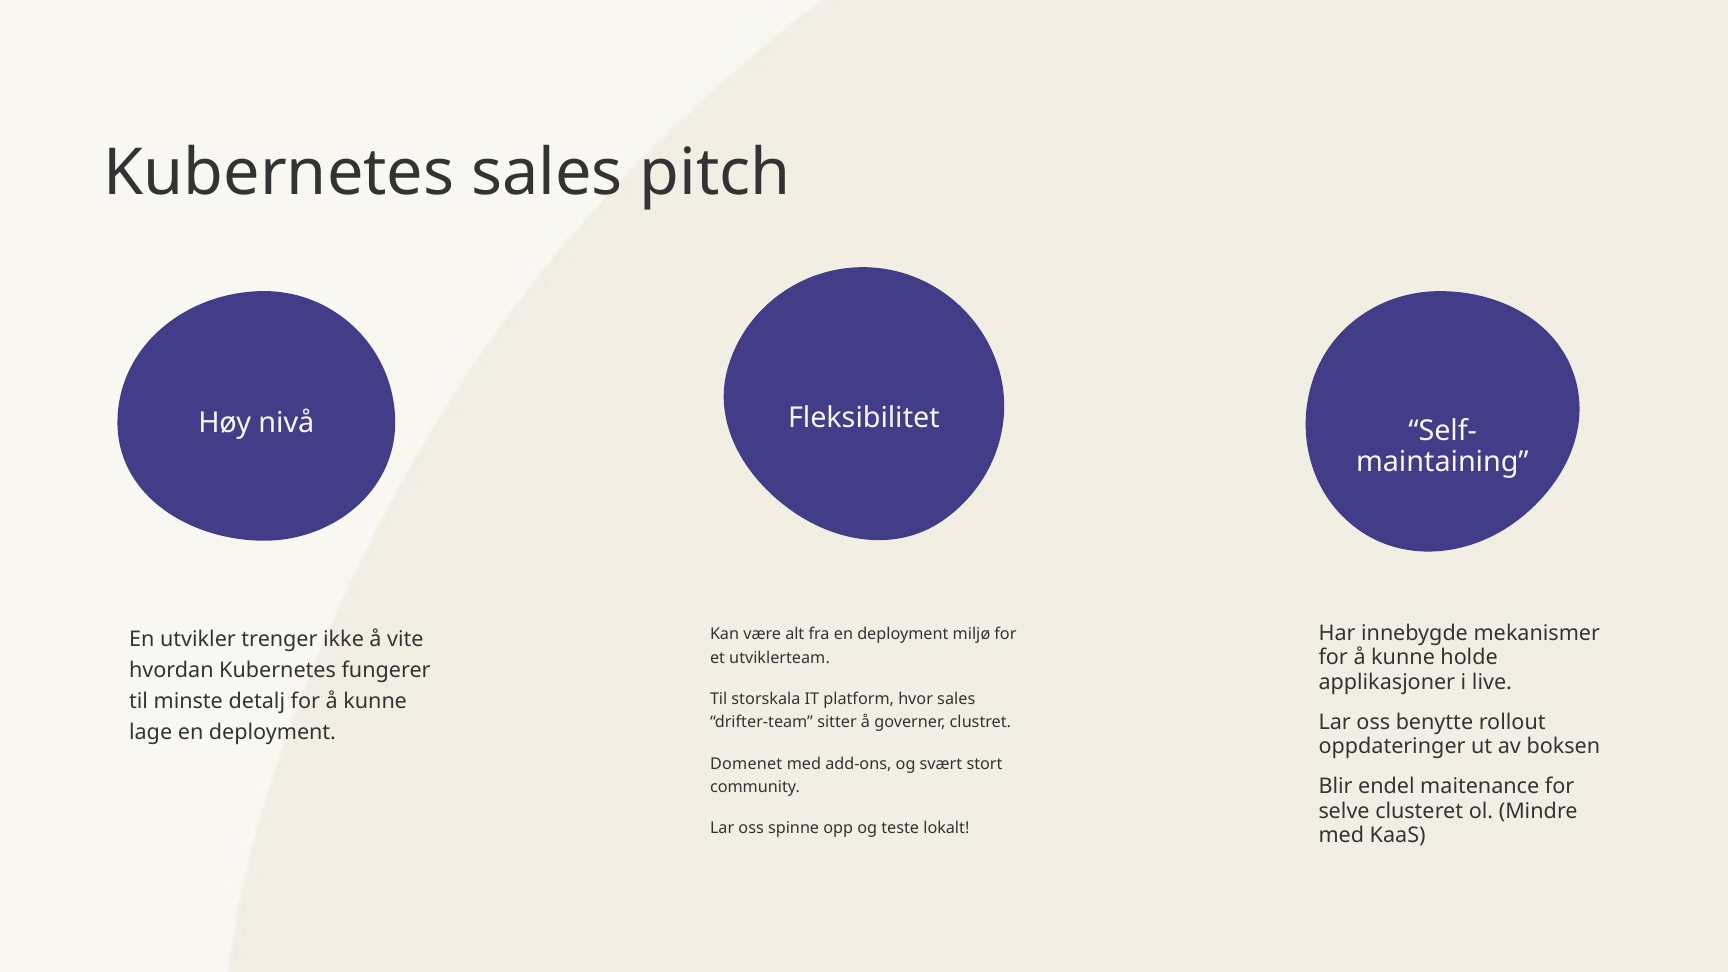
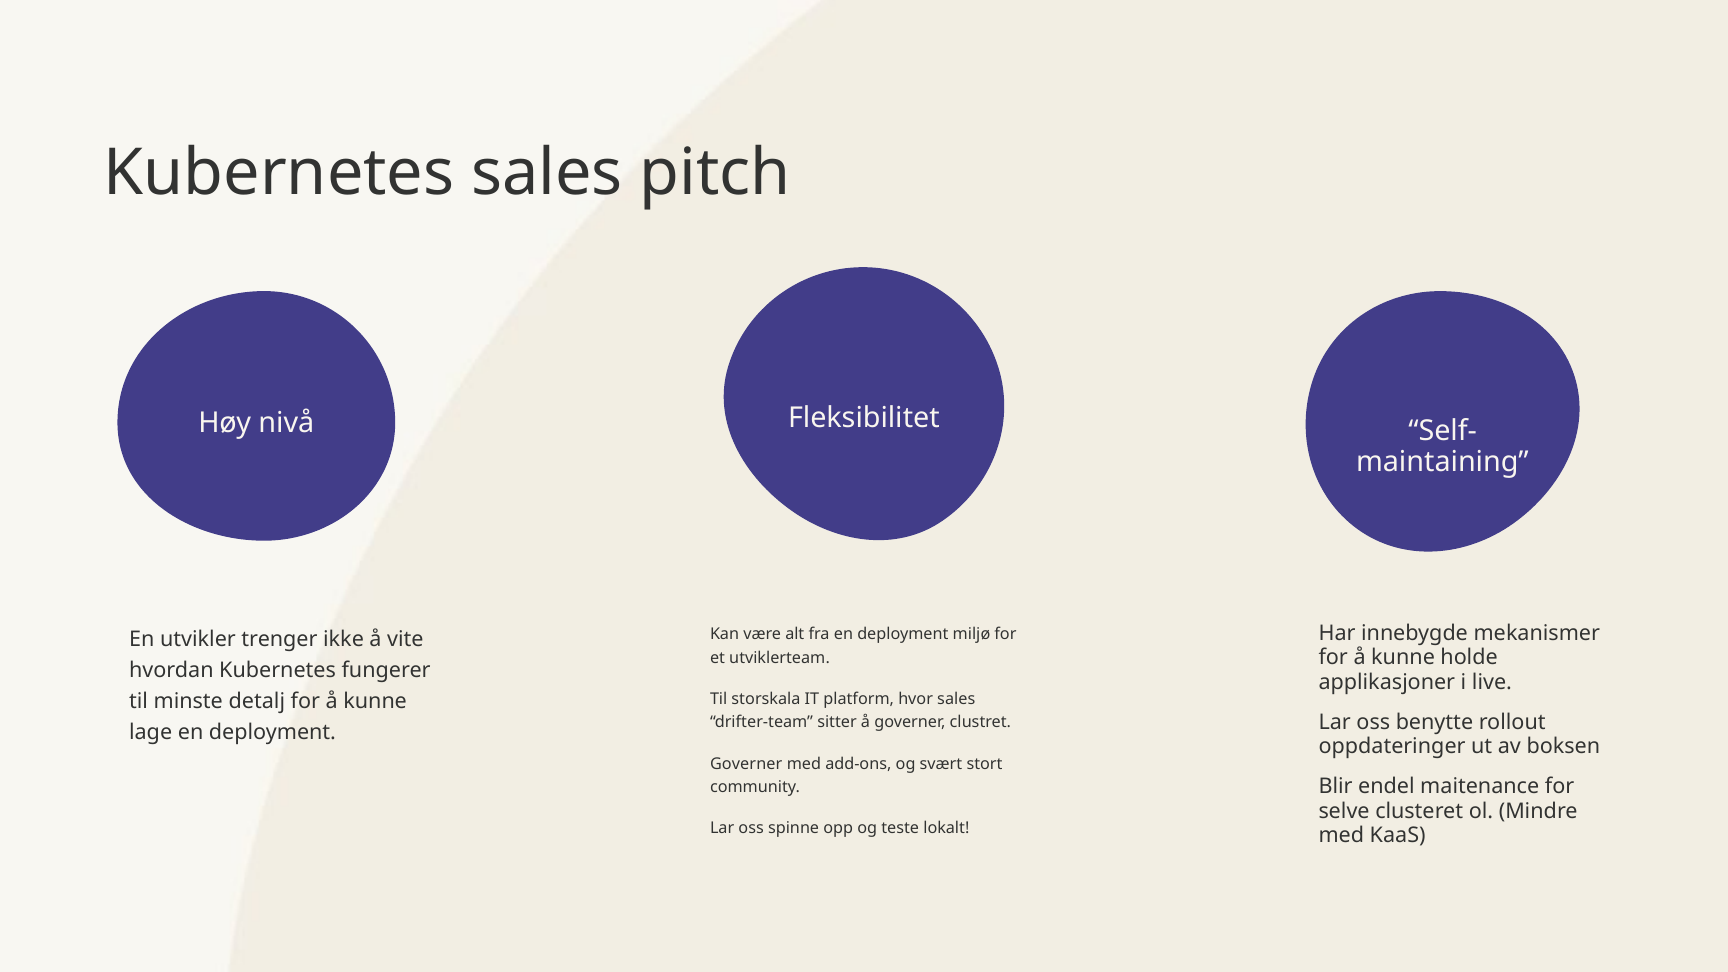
Domenet: Domenet -> Governer (746, 764)
